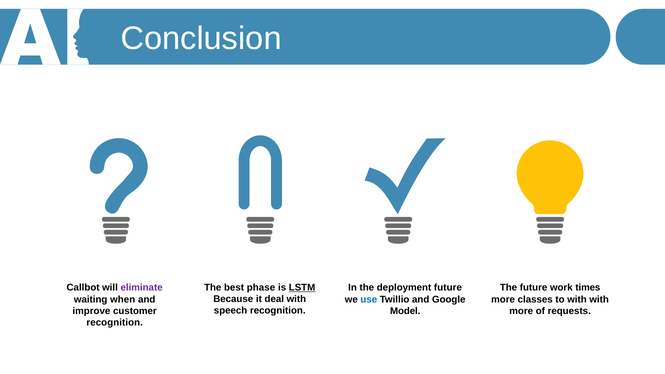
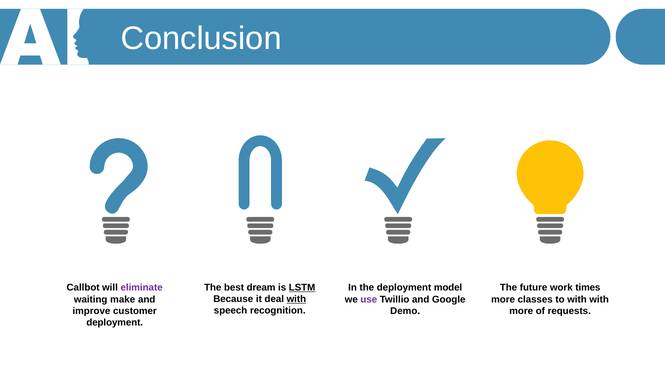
phase: phase -> dream (261, 288)
deployment future: future -> model (448, 288)
with underline: none -> present (296, 299)
when: when -> make (123, 299)
use colour: blue -> purple (369, 299)
Model: Model -> Demo (405, 311)
recognition: recognition -> deployment (115, 323)
